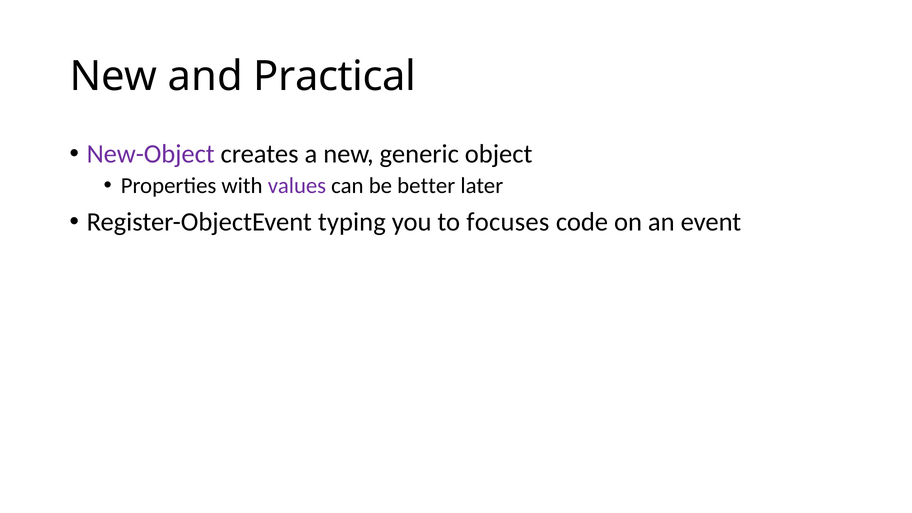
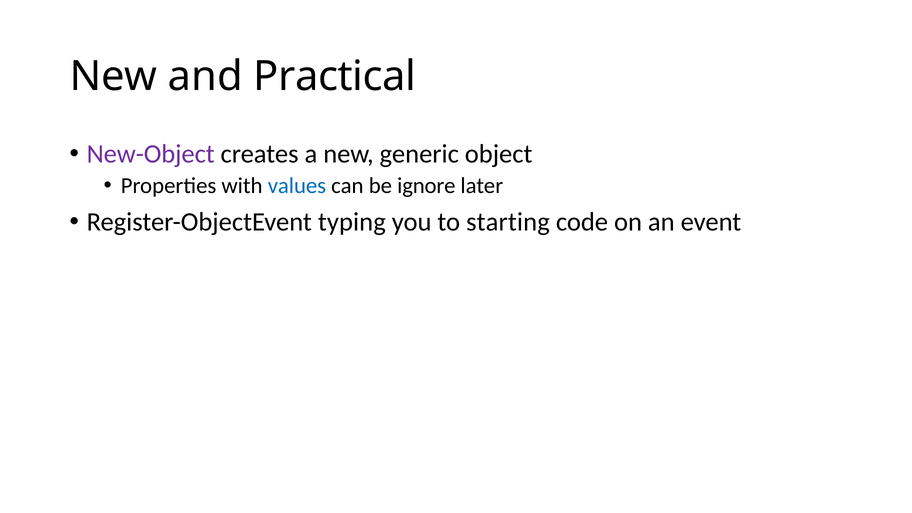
values colour: purple -> blue (297, 186)
better: better -> ignore (426, 186)
focuses: focuses -> starting (508, 222)
